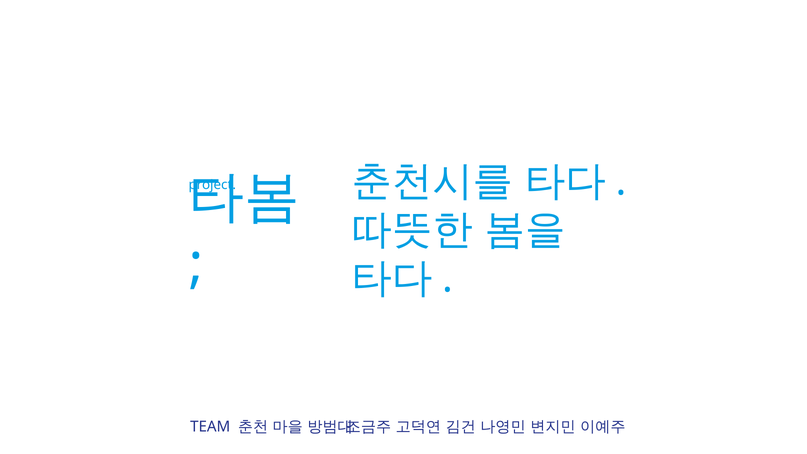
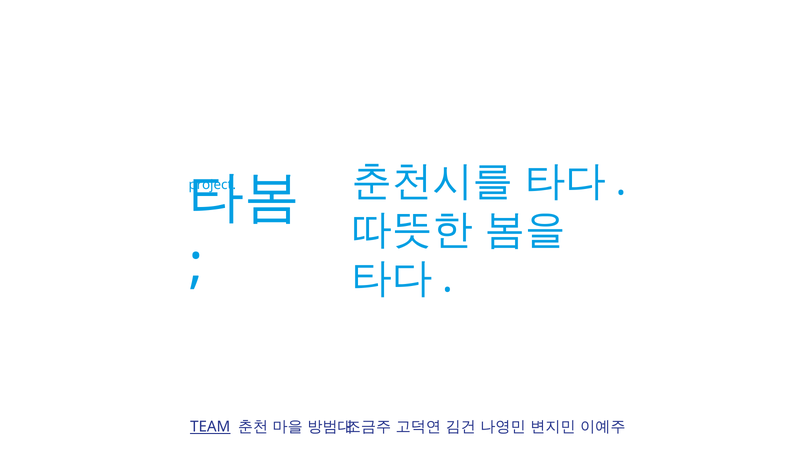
TEAM underline: none -> present (210, 427)
